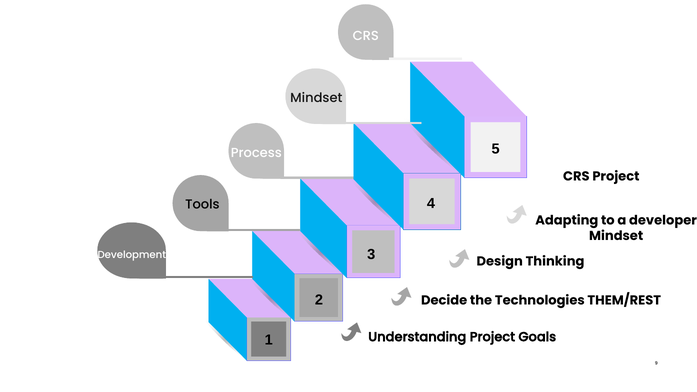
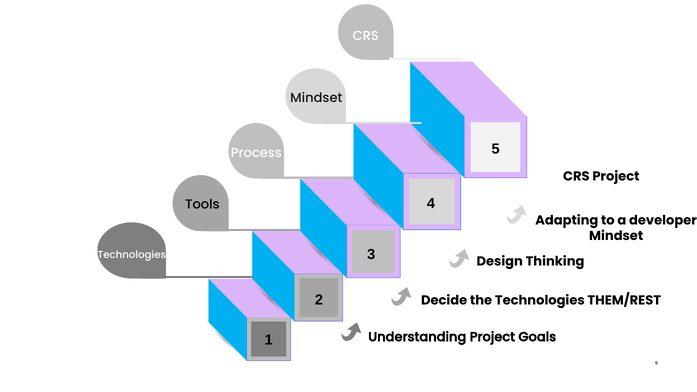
Development: Development -> Technologies (132, 255)
